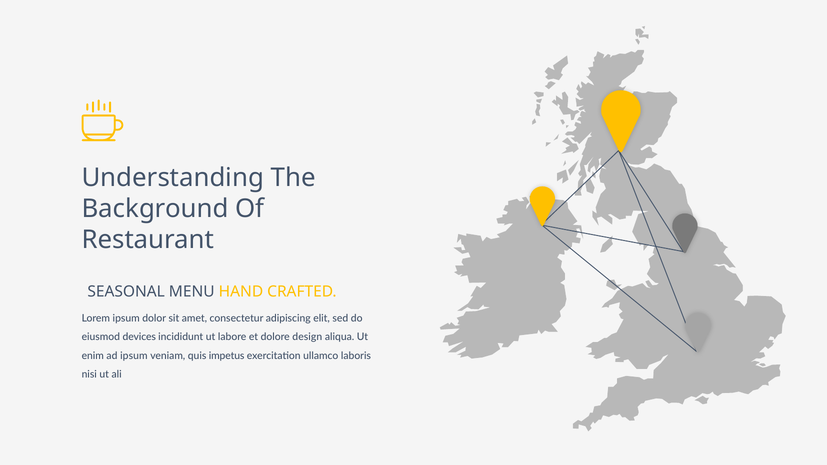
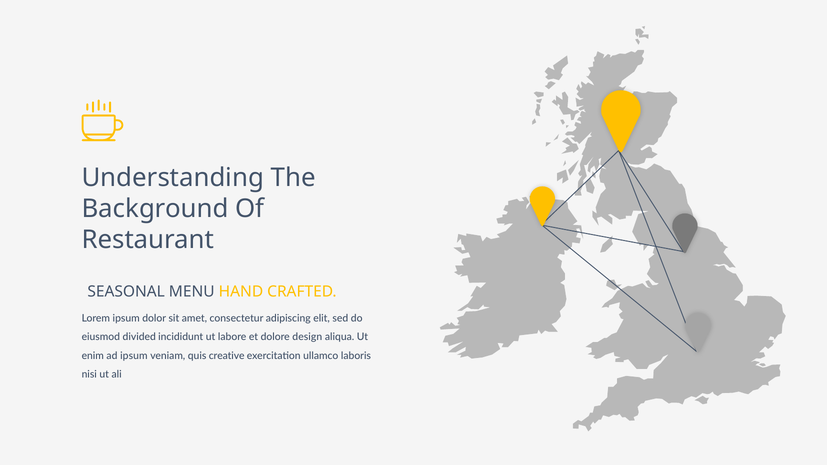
devices: devices -> divided (139, 337)
impetus: impetus -> creative (227, 356)
